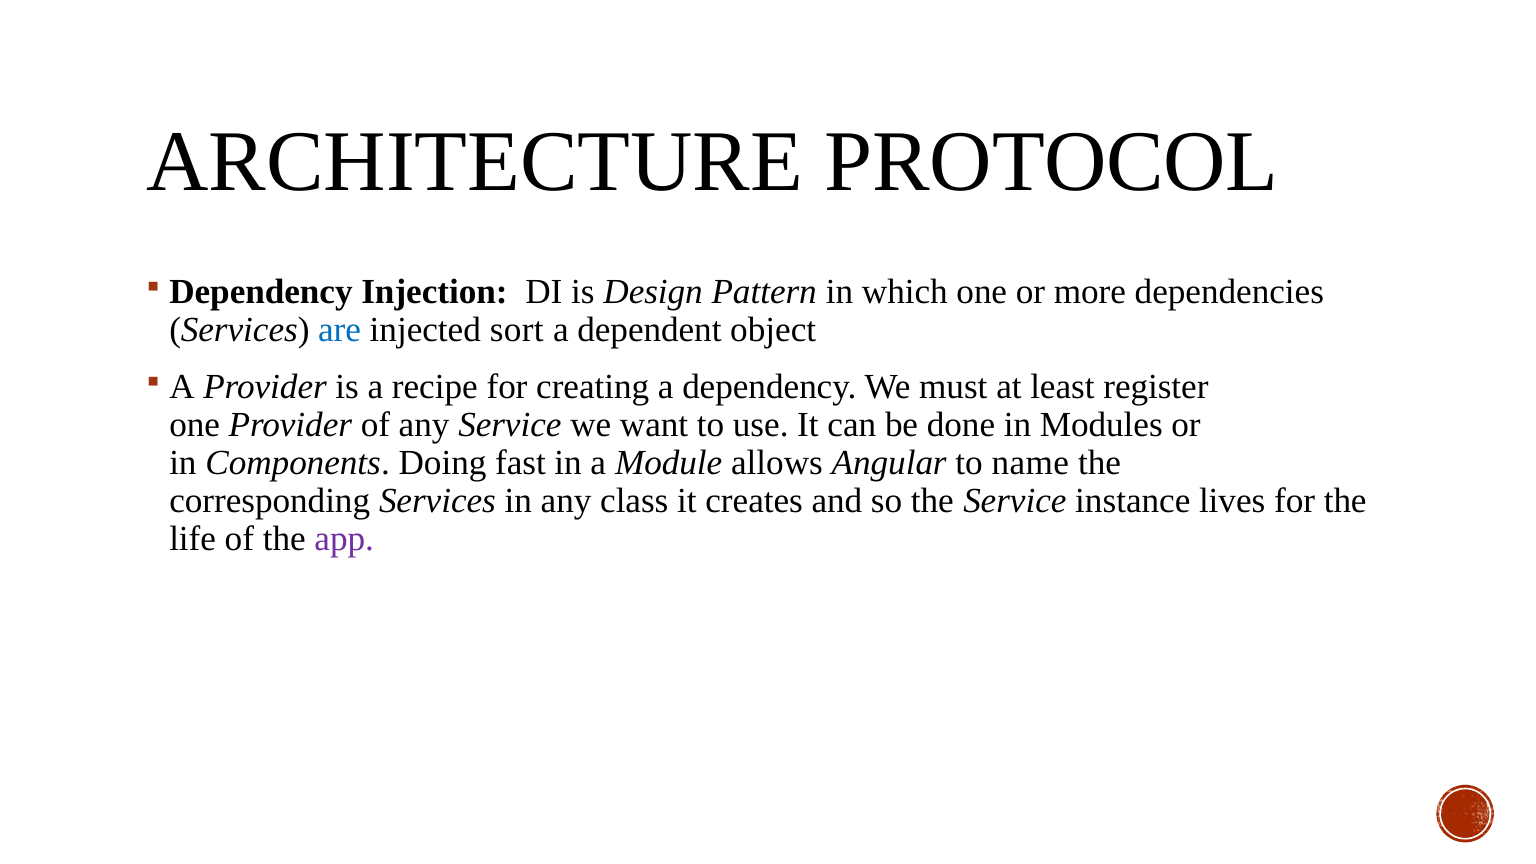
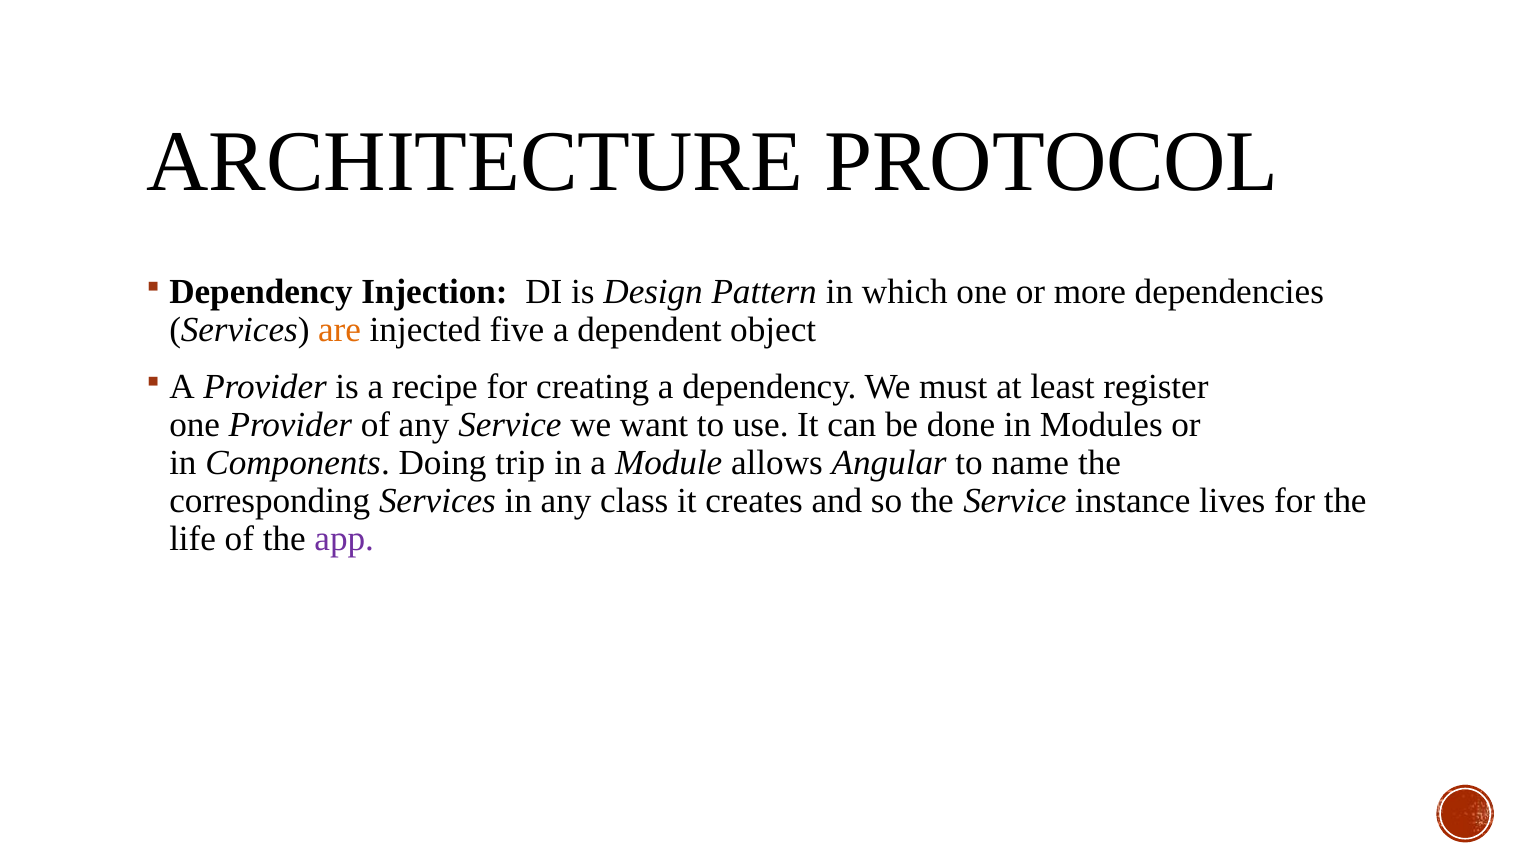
are colour: blue -> orange (340, 330)
sort: sort -> five (517, 330)
fast: fast -> trip (520, 463)
